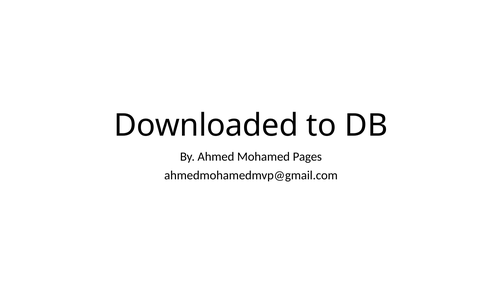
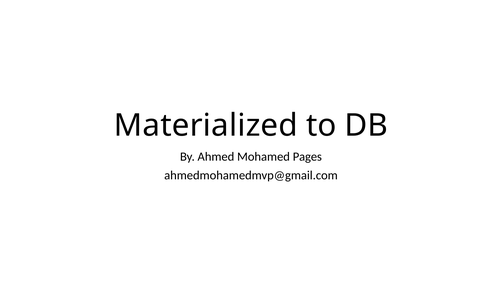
Downloaded: Downloaded -> Materialized (206, 125)
